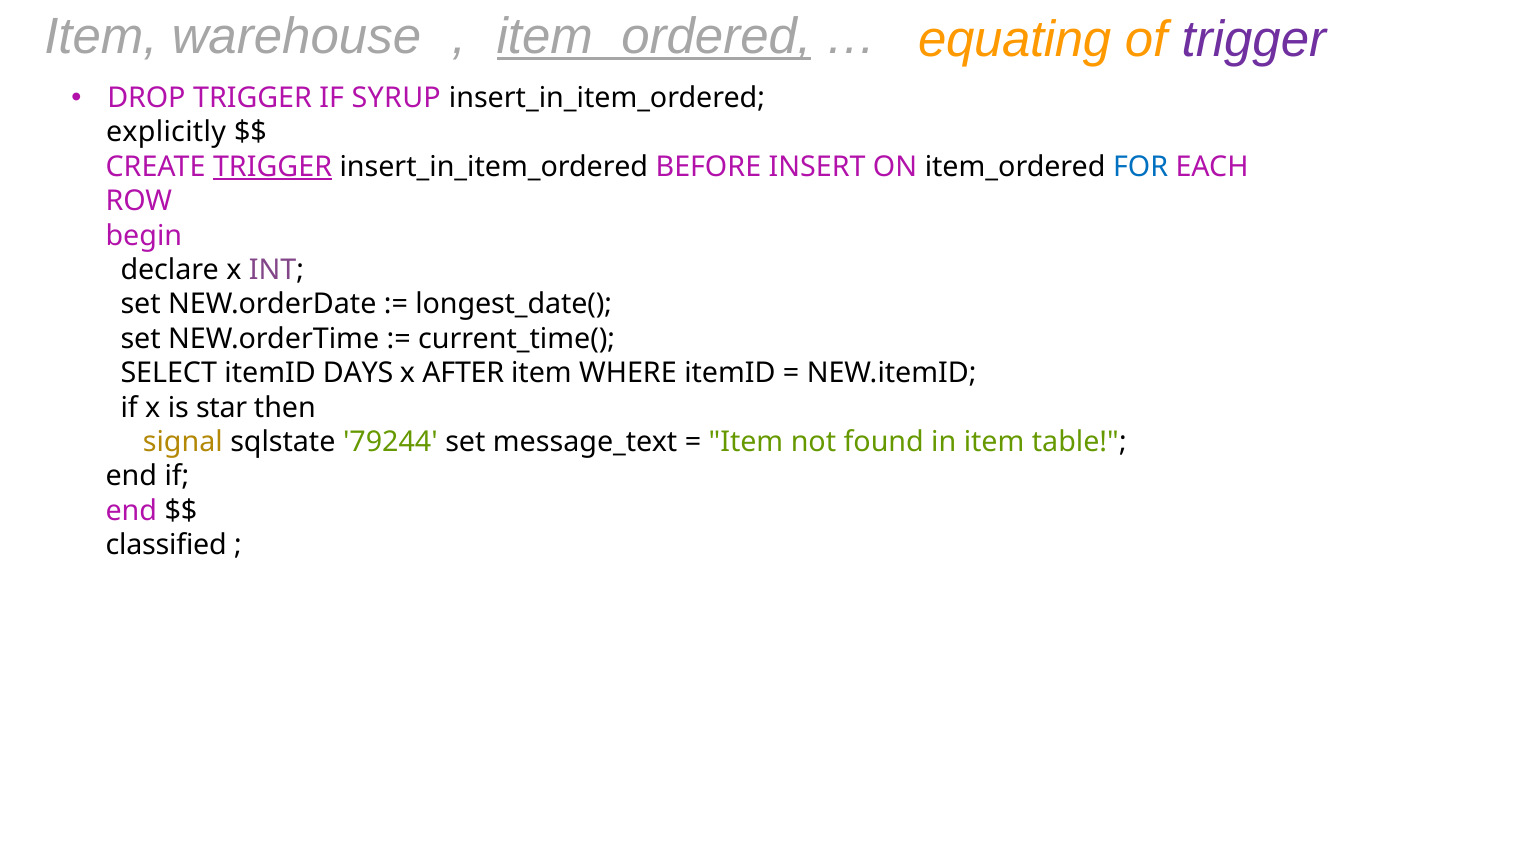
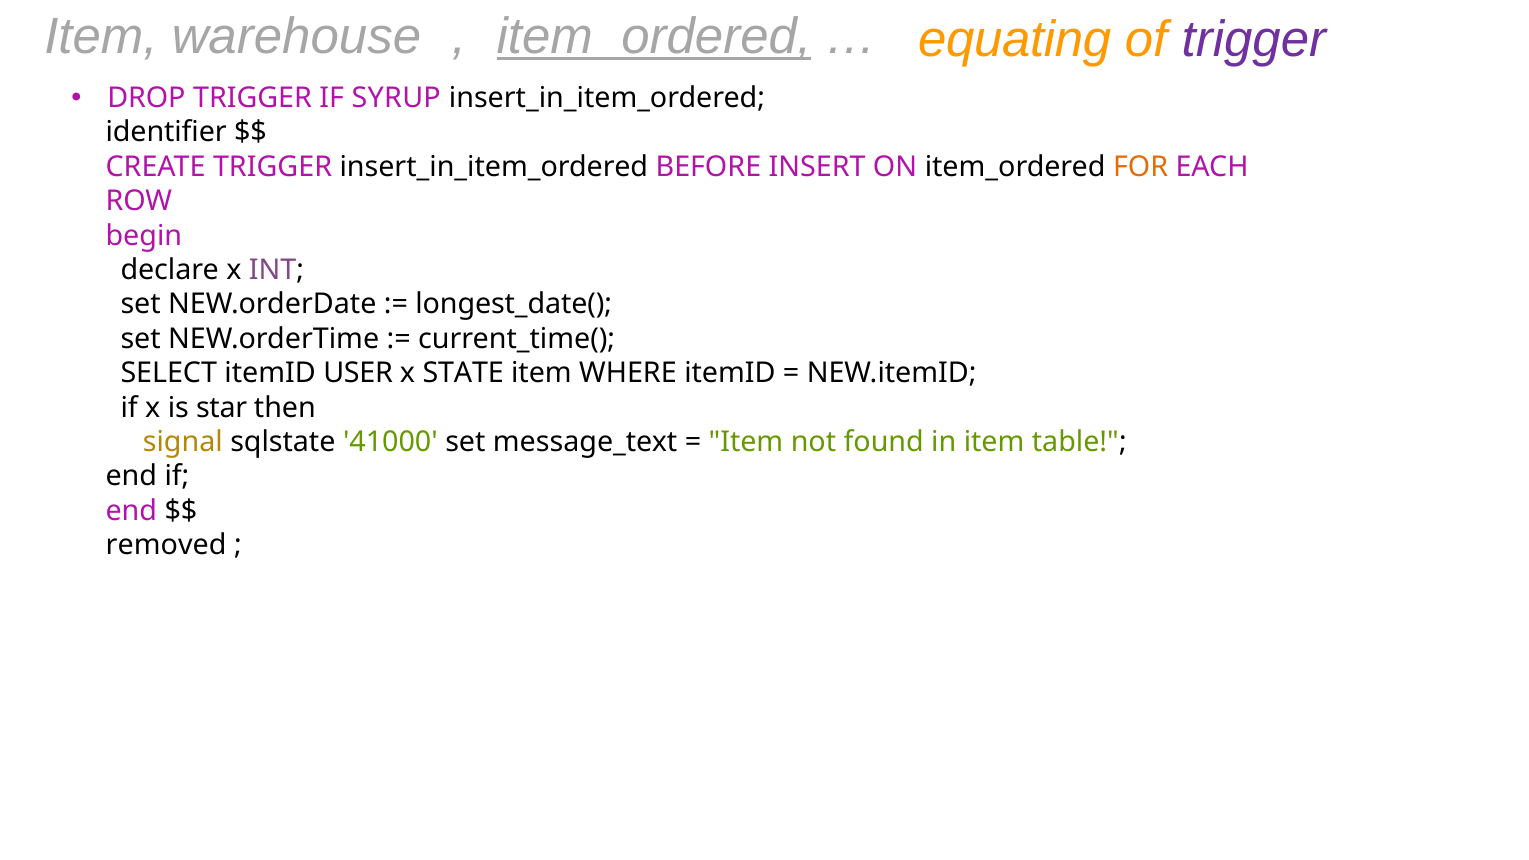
explicitly: explicitly -> identifier (166, 133)
TRIGGER underline: present -> none (273, 167)
FOR colour: blue -> orange (1141, 167)
DAYS: DAYS -> USER (358, 373)
AFTER: AFTER -> STATE (463, 373)
79244: 79244 -> 41000 (390, 442)
classified: classified -> removed (166, 545)
